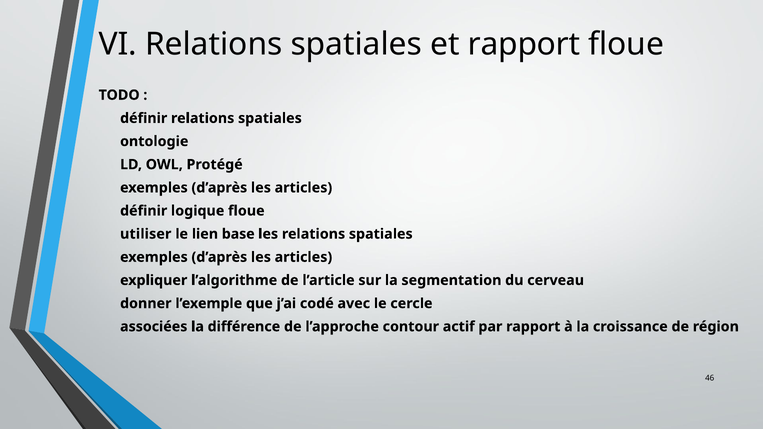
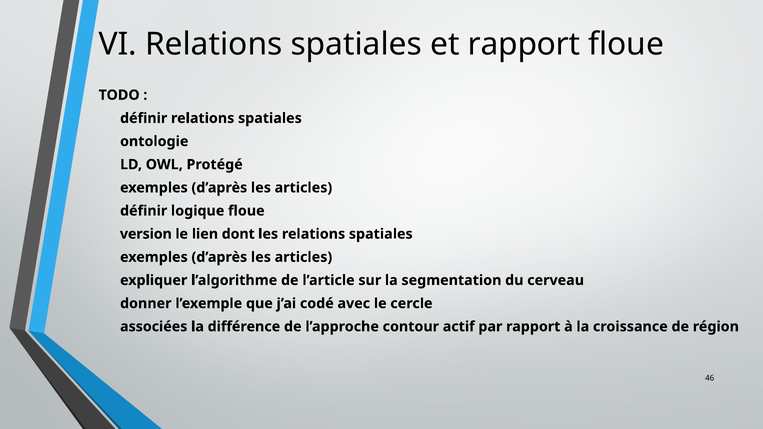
utiliser: utiliser -> version (146, 234)
base: base -> dont (238, 234)
